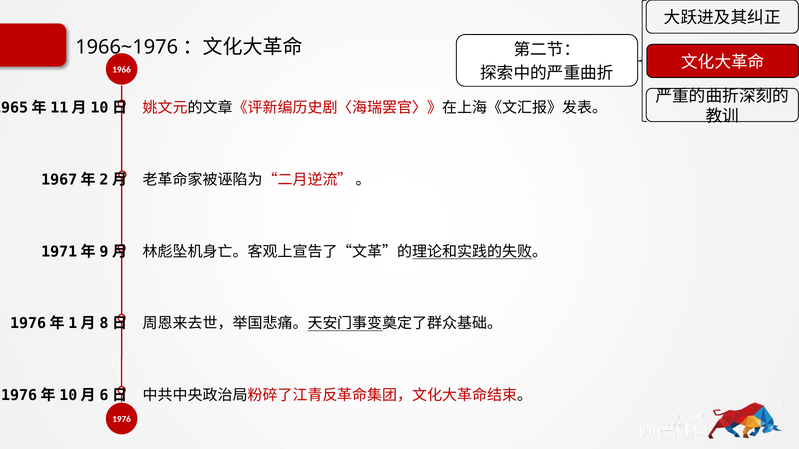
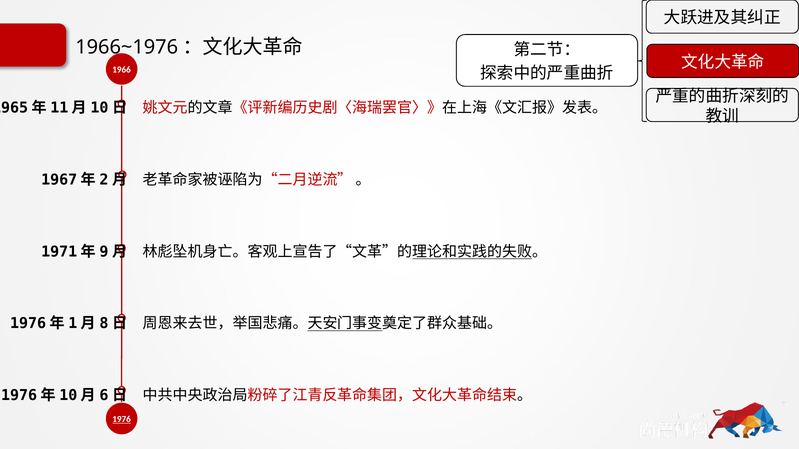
1976 underline: none -> present (122, 420)
